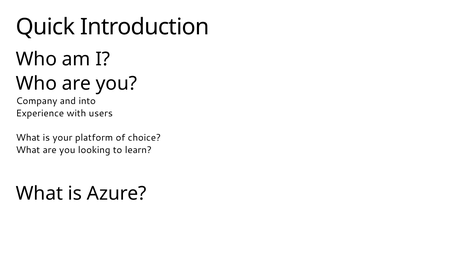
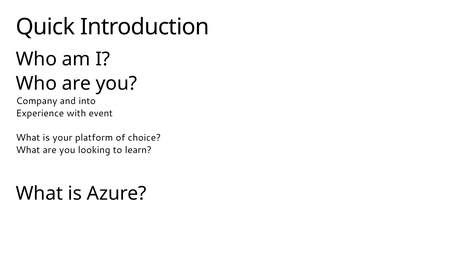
users: users -> event (101, 113)
